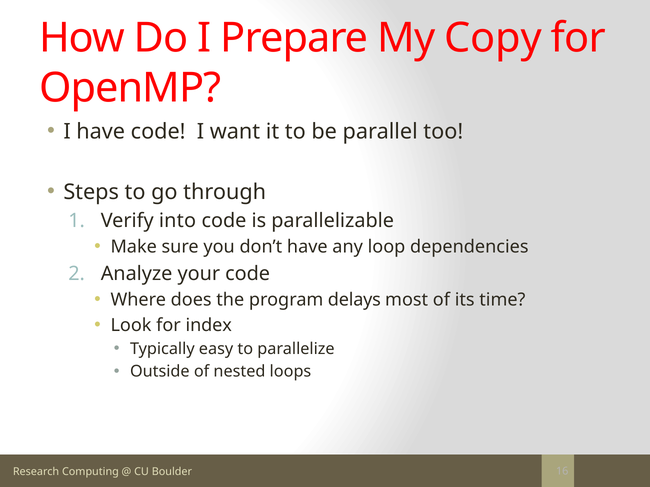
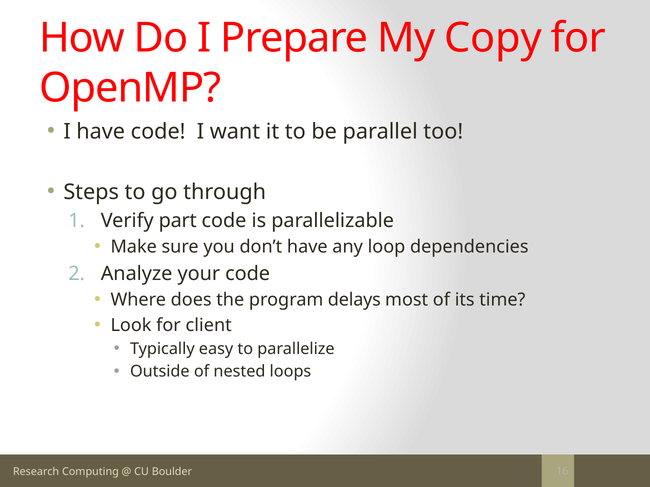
into: into -> part (178, 221)
index: index -> client (209, 326)
